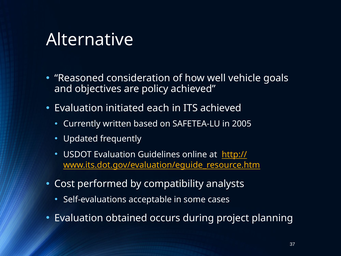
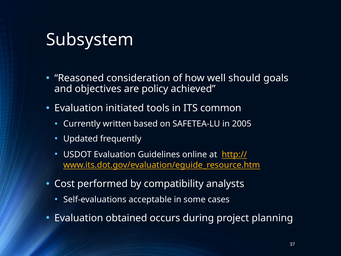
Alternative: Alternative -> Subsystem (90, 40)
vehicle: vehicle -> should (244, 78)
each: each -> tools (158, 108)
ITS achieved: achieved -> common (221, 108)
